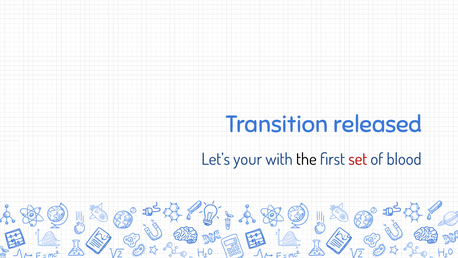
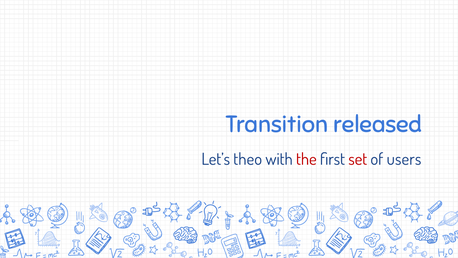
your: your -> theo (248, 159)
the colour: black -> red (306, 159)
blood: blood -> users (404, 159)
